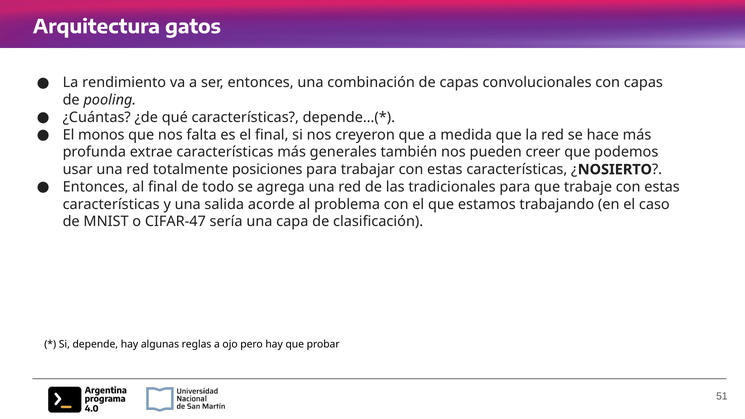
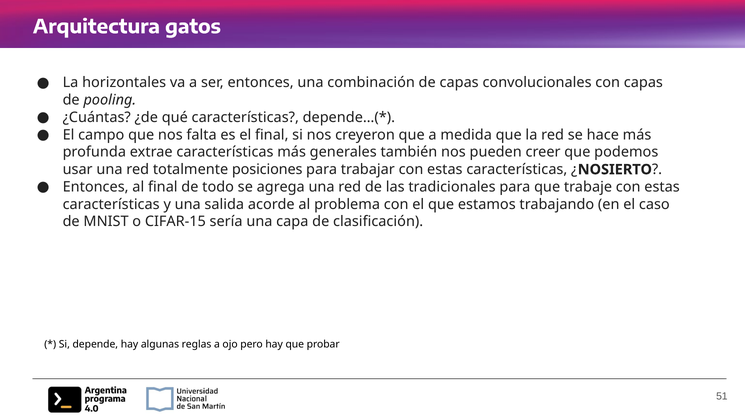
rendimiento: rendimiento -> horizontales (124, 83)
monos: monos -> campo (101, 135)
CIFAR-47: CIFAR-47 -> CIFAR-15 (175, 222)
